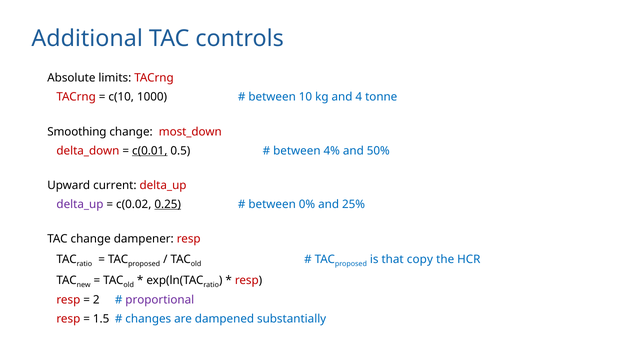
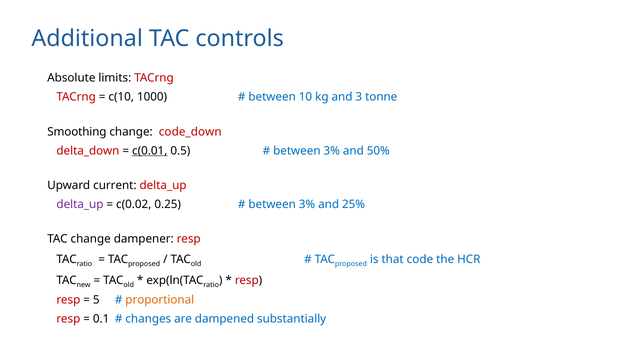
4: 4 -> 3 (359, 97)
most_down: most_down -> code_down (190, 132)
4%: 4% -> 3% (332, 151)
0.25 underline: present -> none (168, 205)
0%: 0% -> 3% (307, 205)
copy: copy -> code (420, 260)
2: 2 -> 5 (96, 300)
proportional colour: purple -> orange (160, 300)
1.5: 1.5 -> 0.1 (101, 319)
